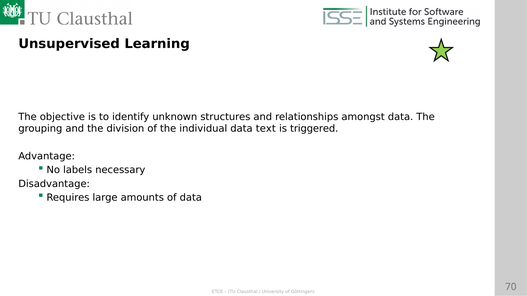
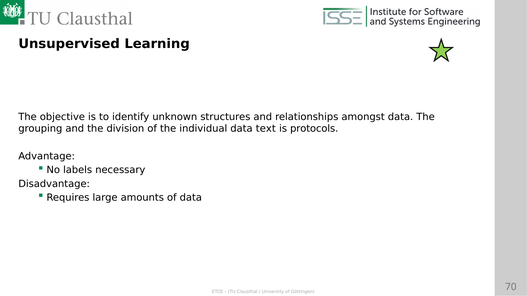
triggered: triggered -> protocols (314, 129)
